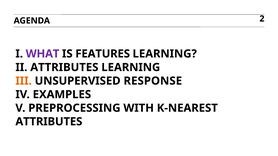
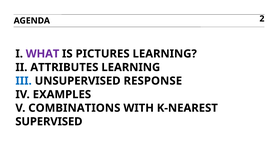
FEATURES: FEATURES -> PICTURES (103, 54)
III colour: orange -> blue (24, 81)
PREPROCESSING: PREPROCESSING -> COMBINATIONS (74, 108)
ATTRIBUTES: ATTRIBUTES -> SUPERVISED (49, 122)
